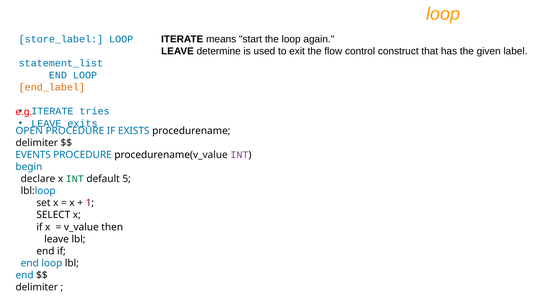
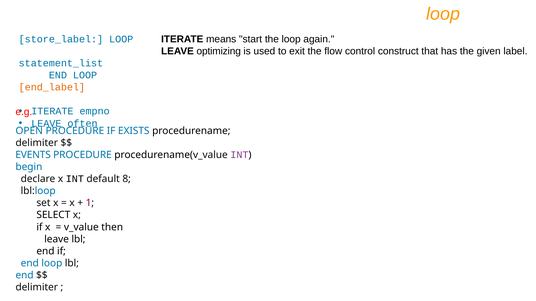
determine: determine -> optimizing (219, 51)
tries: tries -> empno (95, 112)
exits: exits -> often (83, 124)
INT colour: green -> black (75, 179)
5: 5 -> 8 (127, 179)
